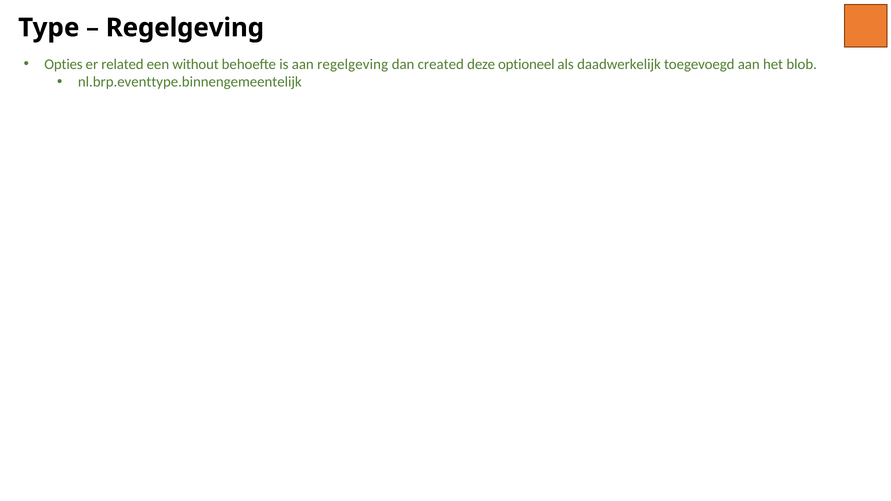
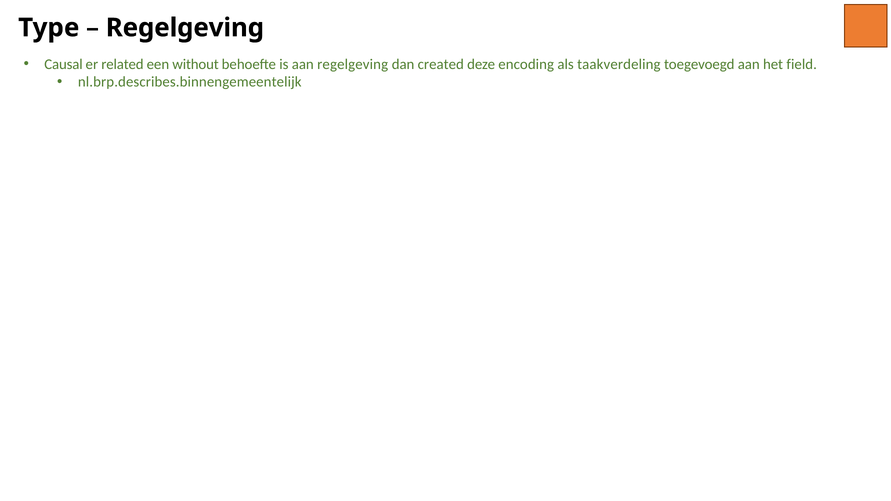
Opties: Opties -> Causal (63, 64)
optioneel: optioneel -> encoding (526, 64)
daadwerkelijk: daadwerkelijk -> taakverdeling (619, 64)
blob: blob -> field (802, 64)
nl.brp.eventtype.binnengemeentelijk: nl.brp.eventtype.binnengemeentelijk -> nl.brp.describes.binnengemeentelijk (190, 82)
